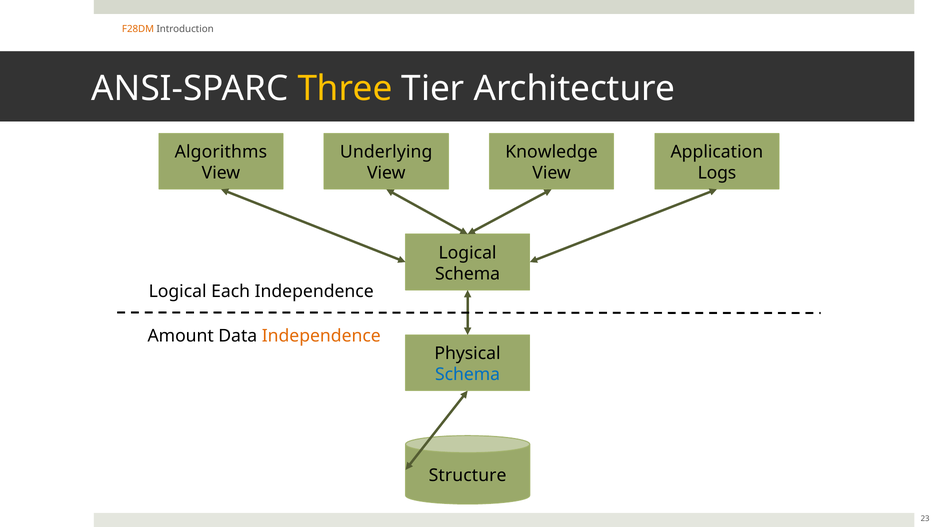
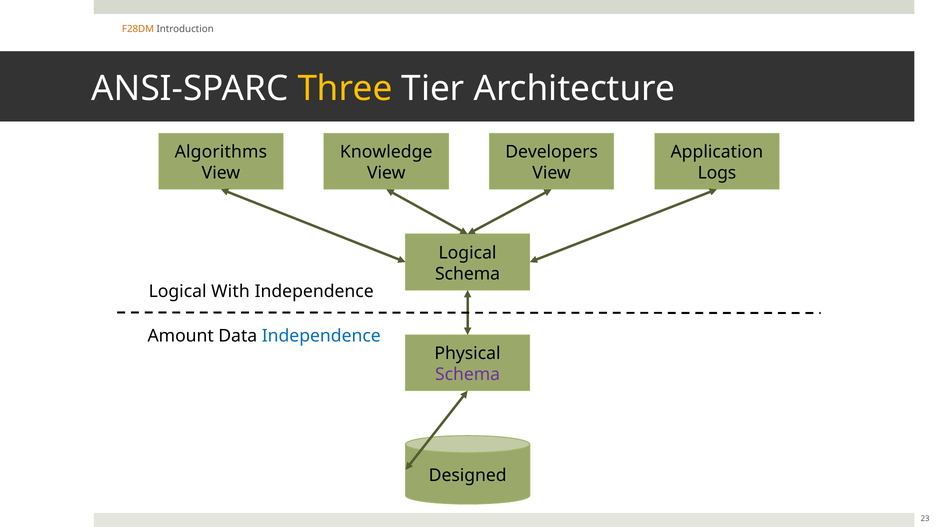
Underlying: Underlying -> Knowledge (386, 152)
Knowledge: Knowledge -> Developers (552, 152)
Each: Each -> With (231, 292)
Independence colour: orange -> blue (321, 336)
Schema colour: blue -> purple (468, 375)
Structure: Structure -> Designed (468, 476)
